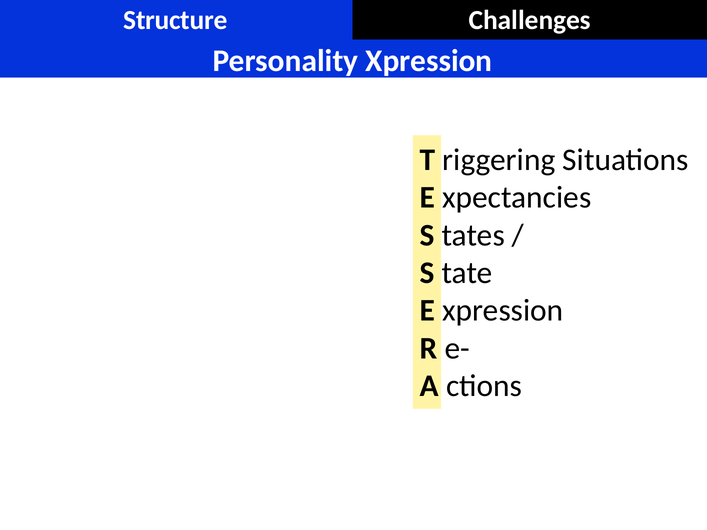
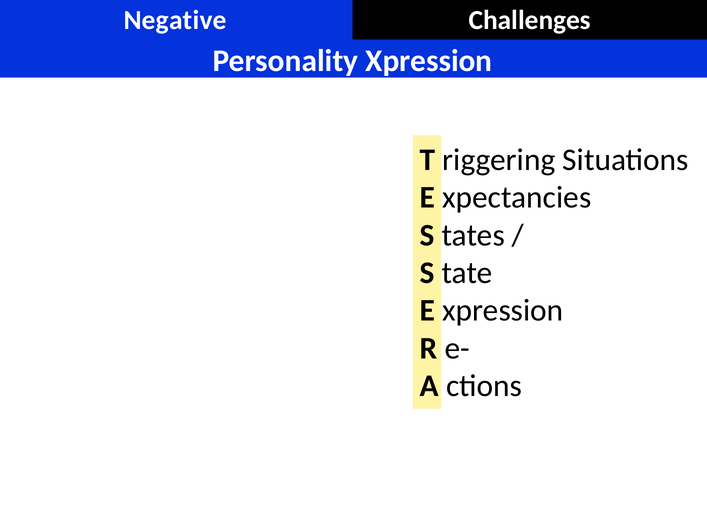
Structure: Structure -> Negative (175, 20)
